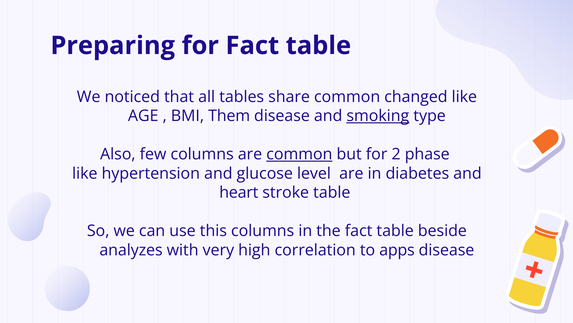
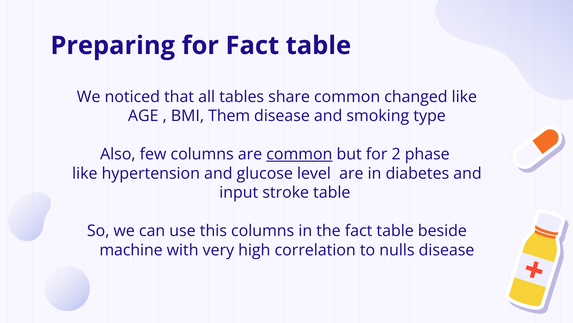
smoking underline: present -> none (378, 116)
heart: heart -> input (239, 192)
analyzes: analyzes -> machine (131, 250)
apps: apps -> nulls (397, 250)
